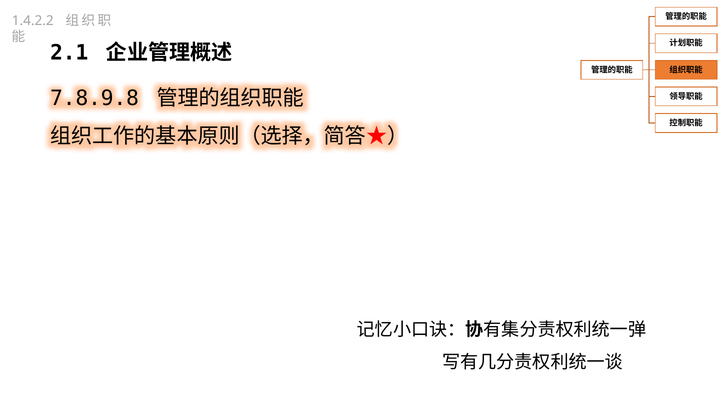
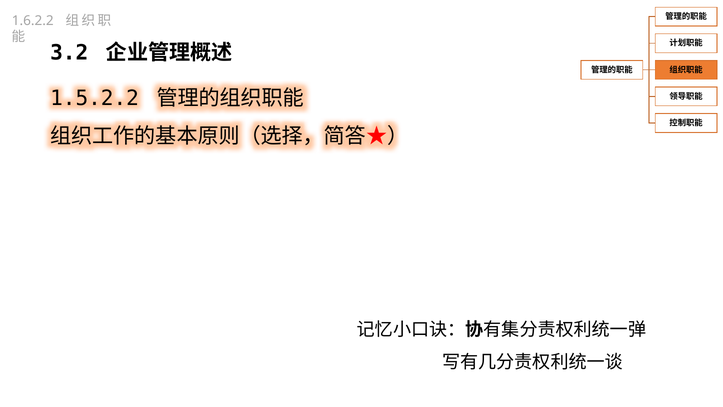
1.4.2.2: 1.4.2.2 -> 1.6.2.2 (33, 21)
2.1: 2.1 -> 3.2 (69, 53)
7.8.9.8: 7.8.9.8 -> 1.5.2.2 (95, 98)
